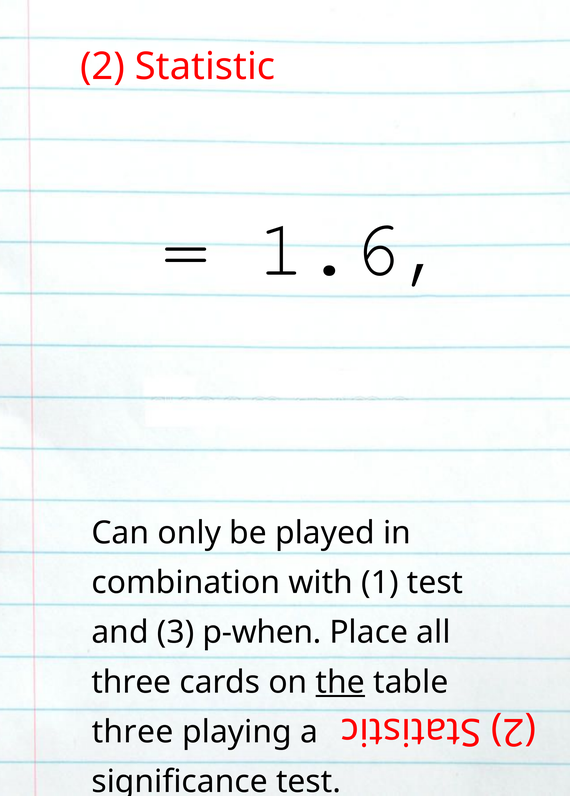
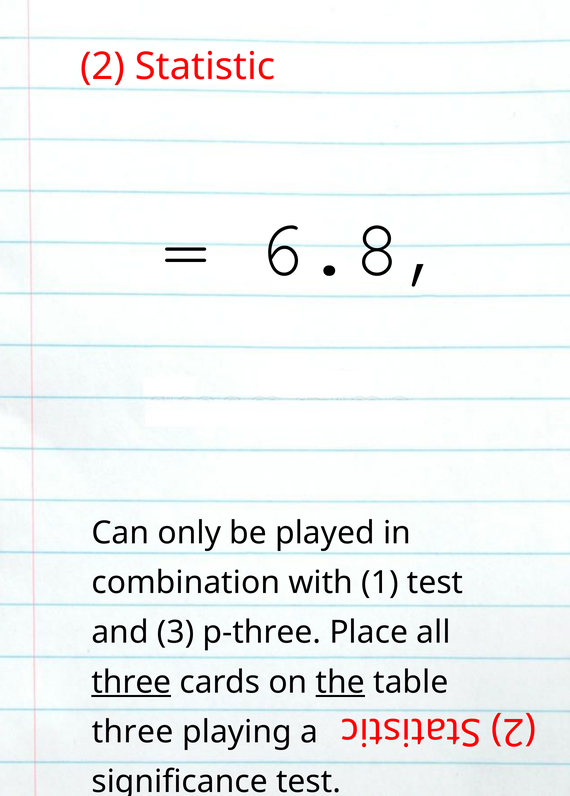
1.6: 1.6 -> 6.8 (353, 249)
p-when: p-when -> p-three (262, 632)
three underline: none -> present (131, 682)
